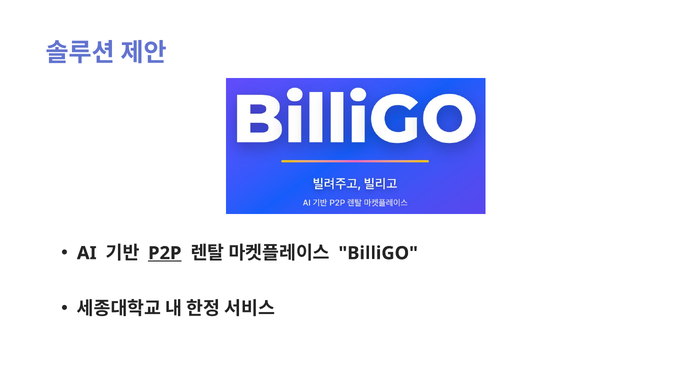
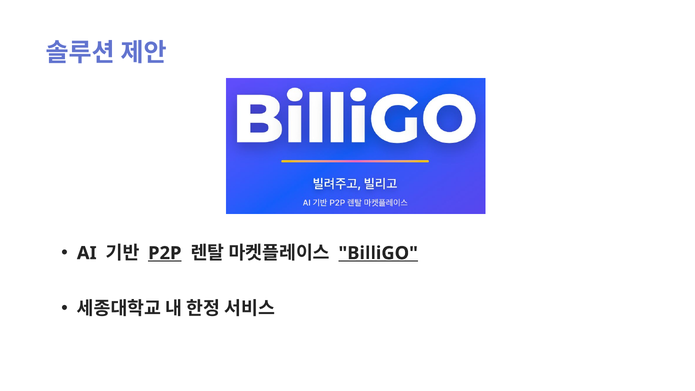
BilliGO underline: none -> present (378, 253)
